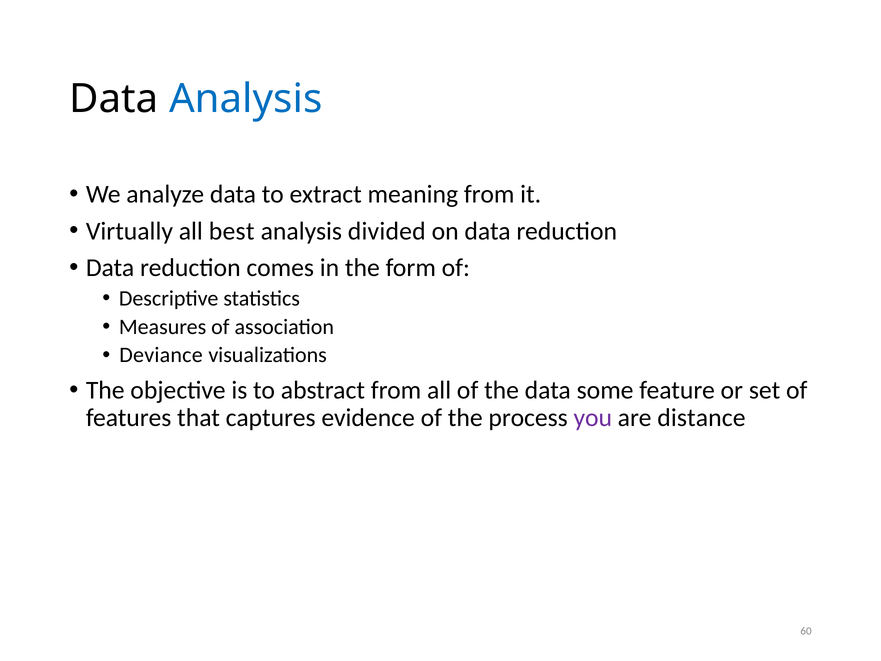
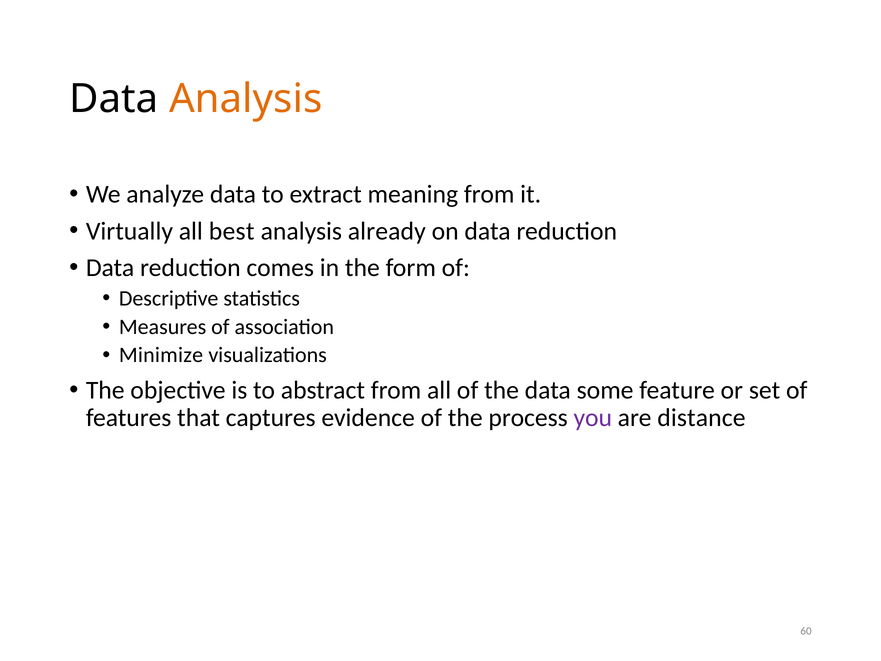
Analysis colour: blue -> orange (246, 99)
divided: divided -> already (387, 231)
Deviance: Deviance -> Minimize (161, 355)
